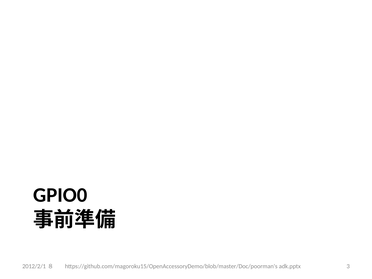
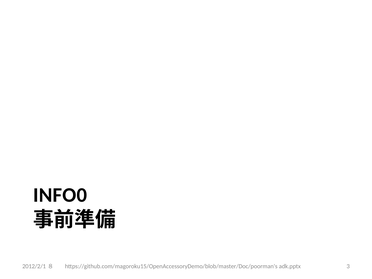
GPIO0: GPIO0 -> INFO0 (60, 195)
